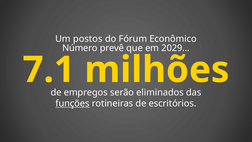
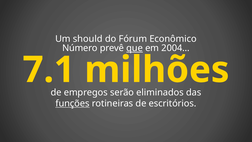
postos: postos -> should (88, 39)
que underline: none -> present (135, 48)
2029…: 2029… -> 2004… (176, 48)
